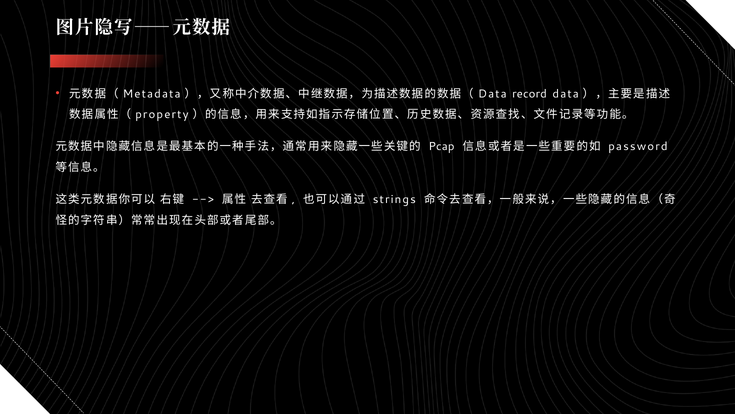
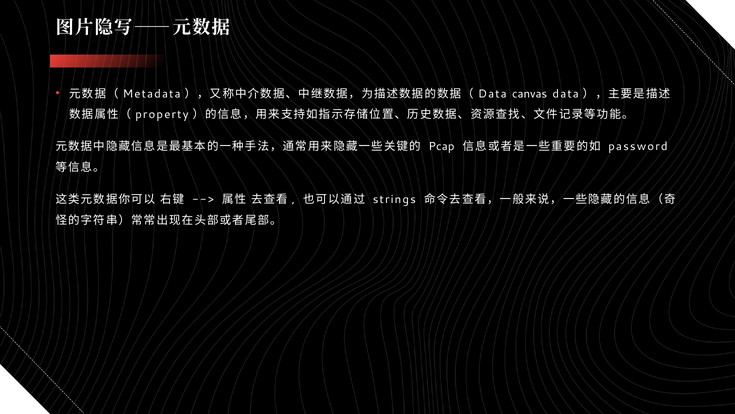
record: record -> canvas (530, 94)
